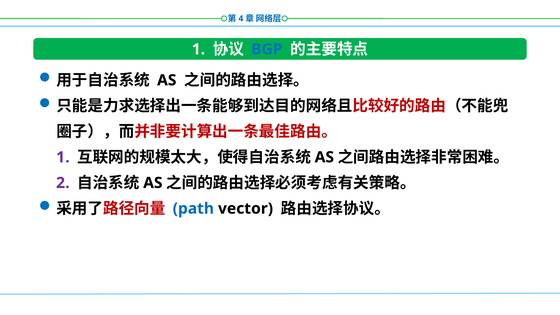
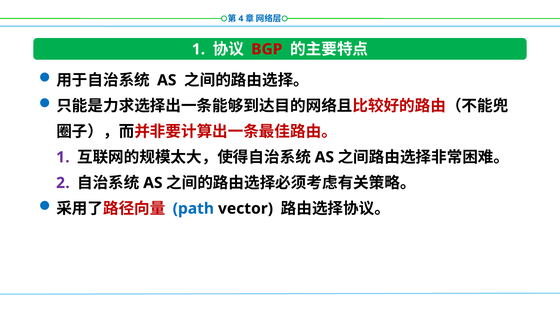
BGP colour: blue -> red (267, 49)
